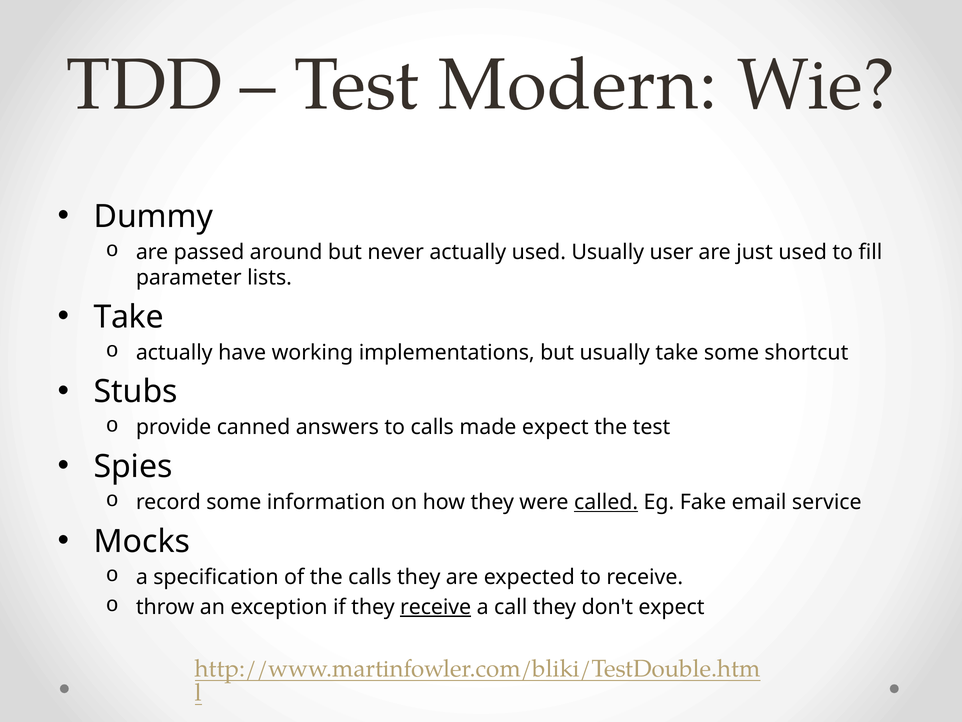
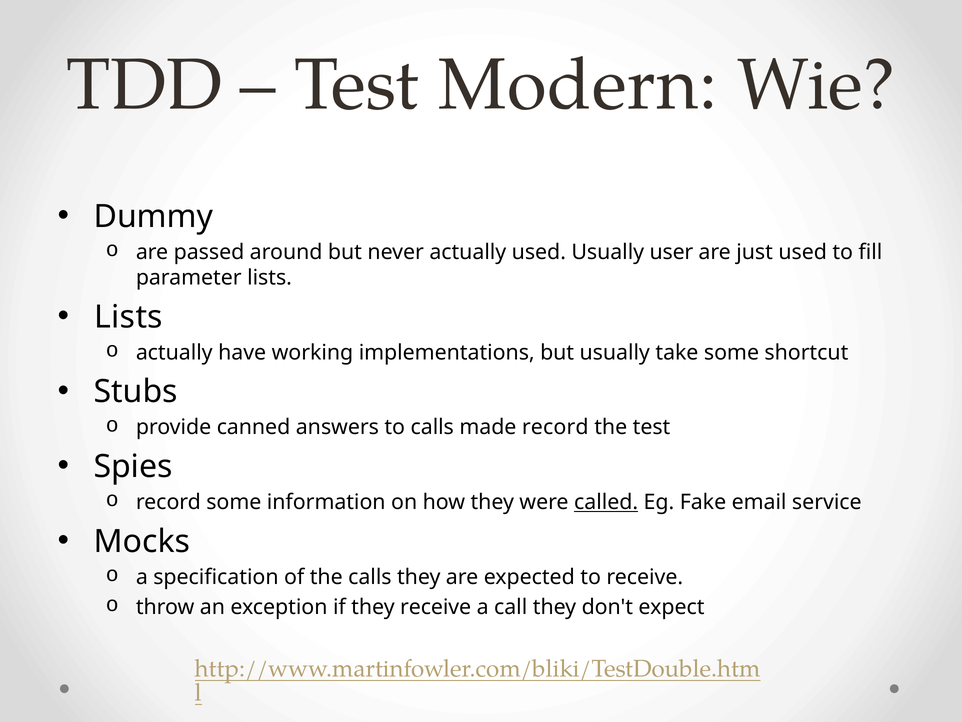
Take: Take -> Lists (129, 317)
made expect: expect -> record (555, 427)
receive underline: present -> none (436, 607)
